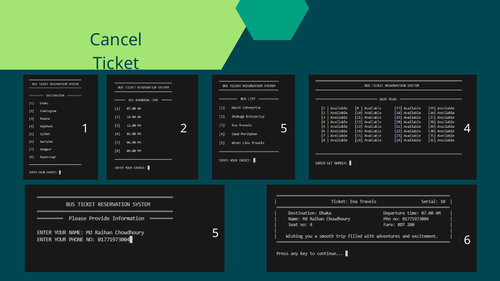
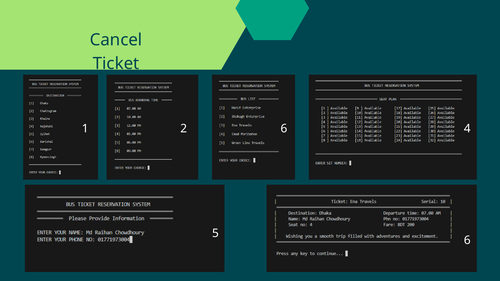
2 5: 5 -> 6 (284, 129)
